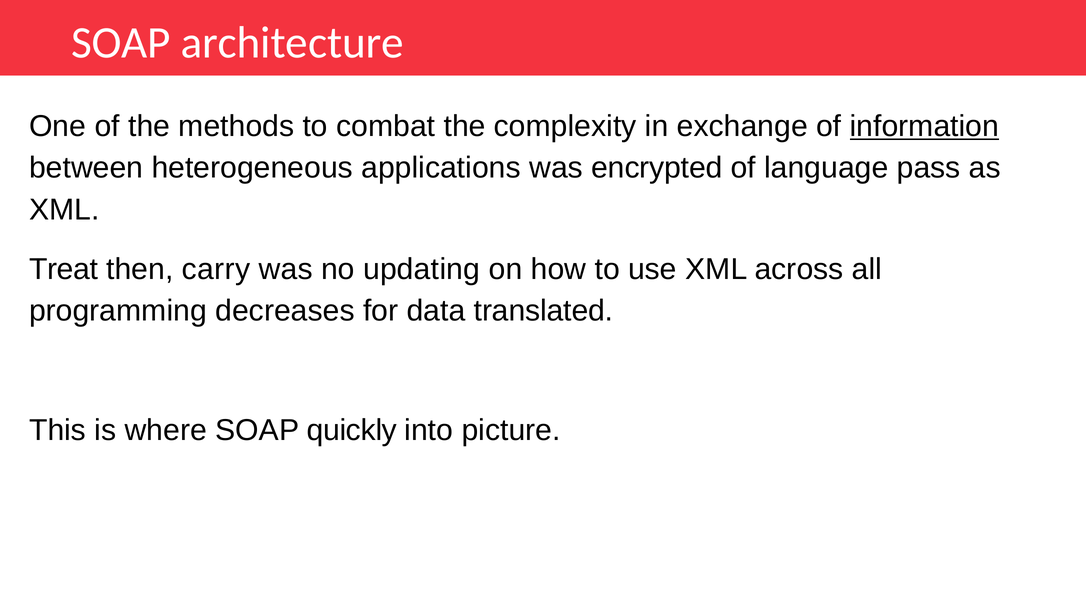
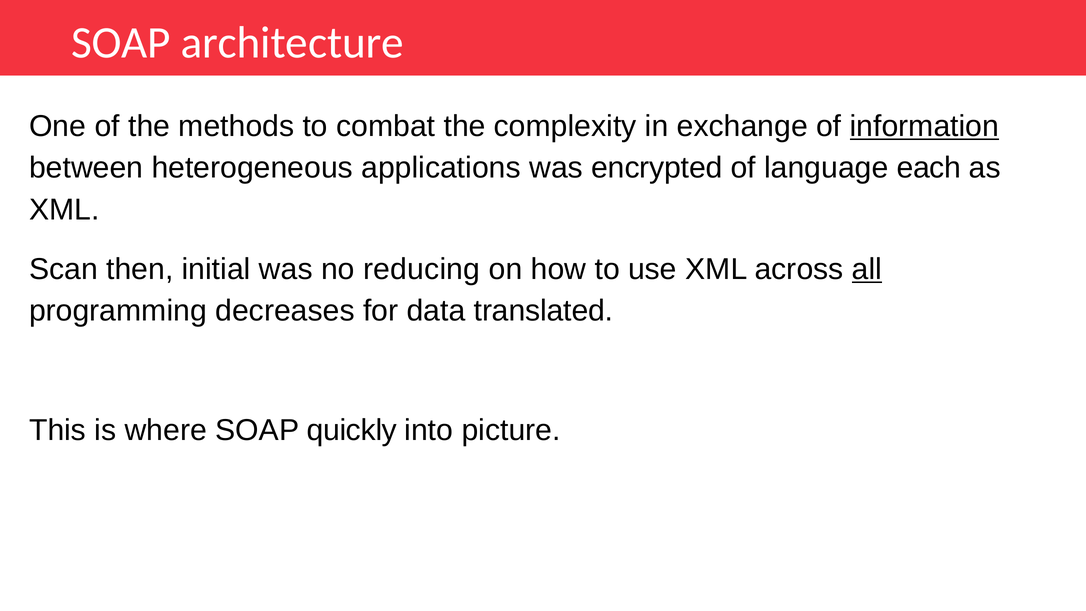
pass: pass -> each (929, 168)
Treat: Treat -> Scan (63, 269)
carry: carry -> initial (216, 269)
updating: updating -> reducing (422, 269)
all underline: none -> present (867, 269)
